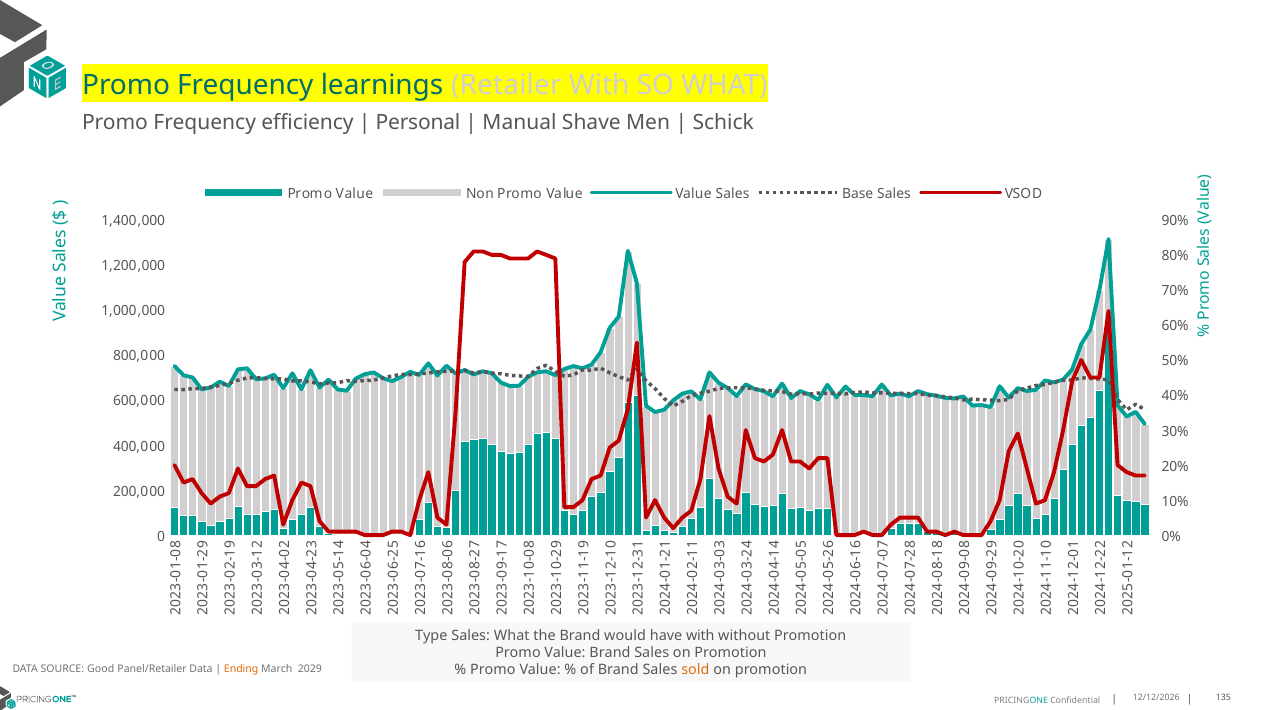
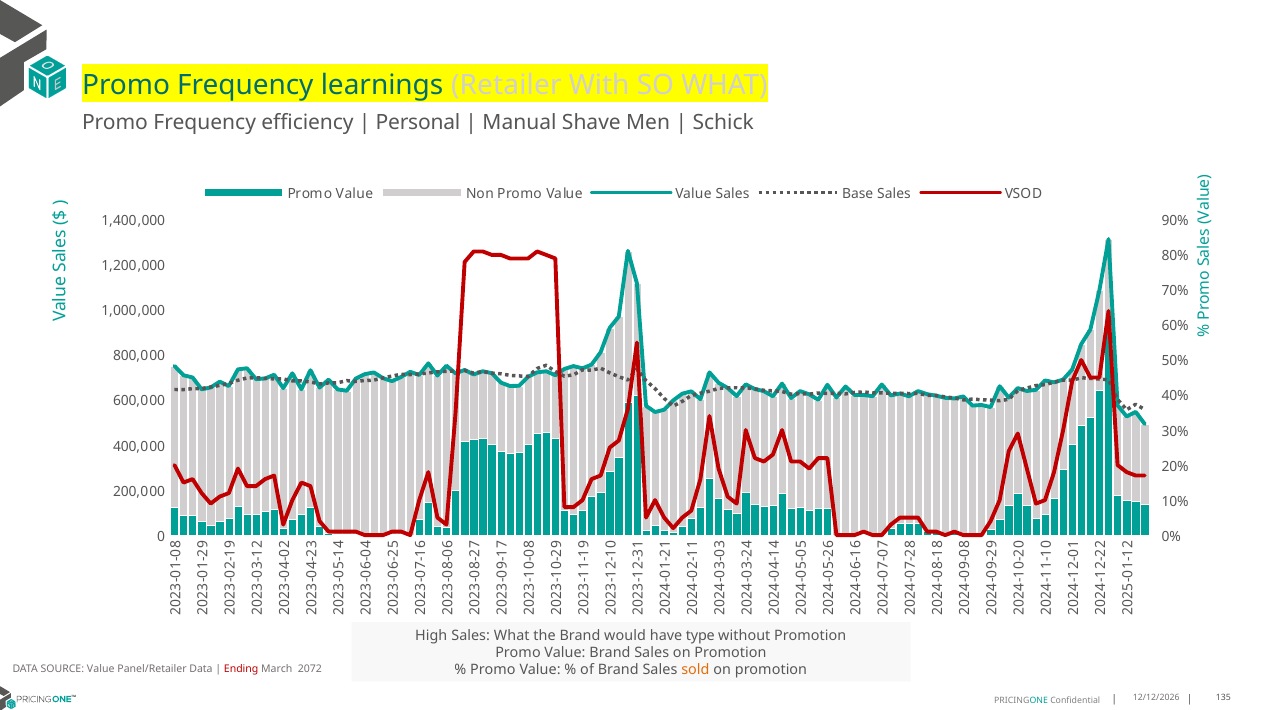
Type: Type -> High (431, 635)
have with: with -> type (700, 635)
SOURCE Good: Good -> Value (101, 669)
Ending colour: orange -> red (241, 669)
2029: 2029 -> 2072 (310, 669)
